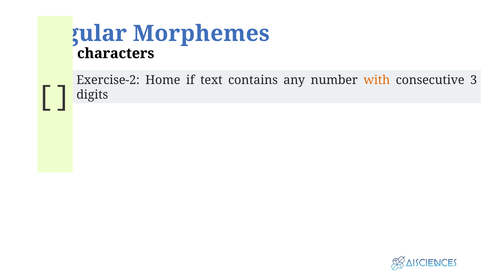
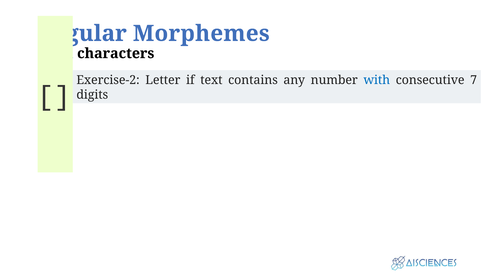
Home: Home -> Letter (163, 80)
with colour: orange -> blue (377, 80)
3: 3 -> 7 (474, 80)
